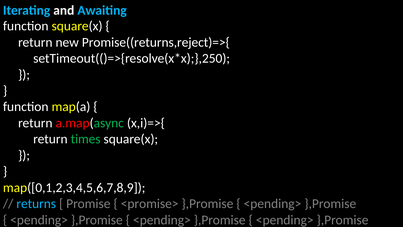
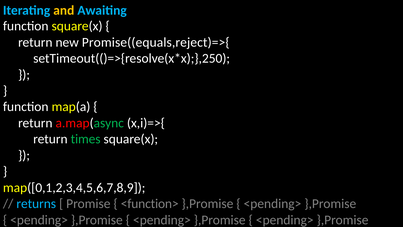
and colour: white -> yellow (64, 10)
Promise((returns,reject)=>{: Promise((returns,reject)=>{ -> Promise((equals,reject)=>{ (156, 42)
<promise>: <promise> -> <function> (150, 203)
